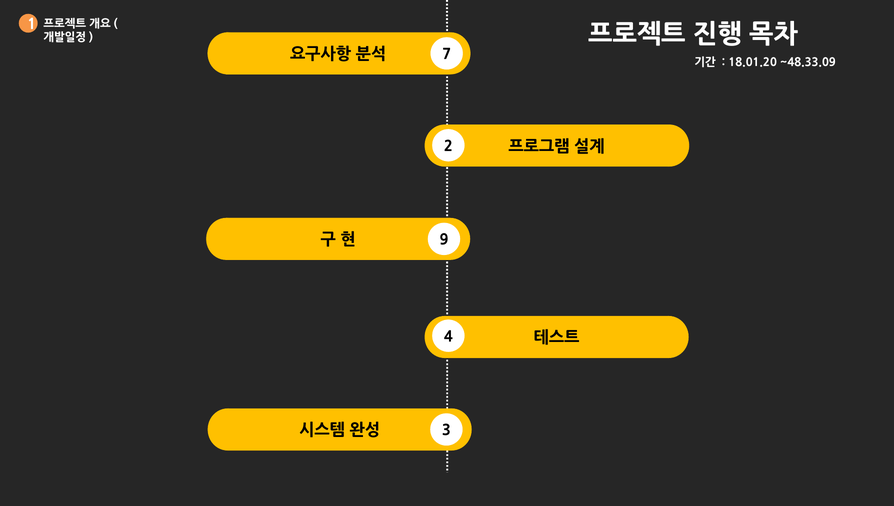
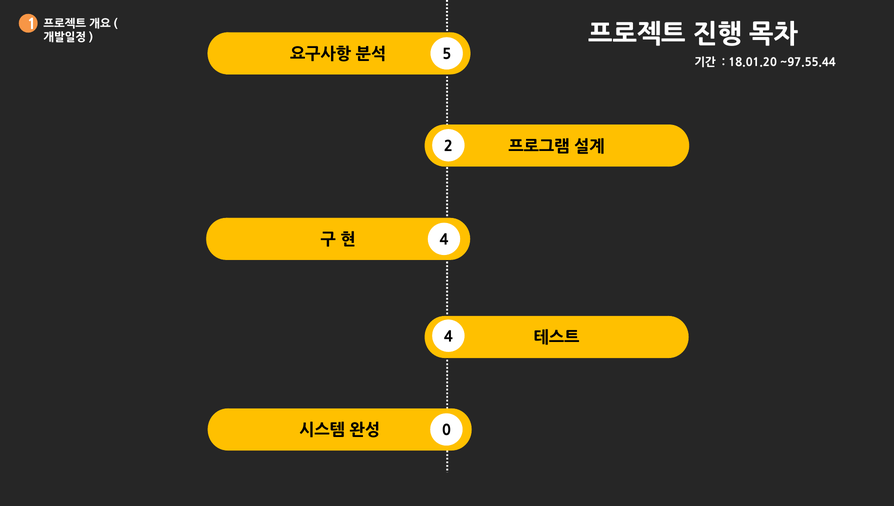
7: 7 -> 5 (447, 54)
~48.33.09: ~48.33.09 -> ~97.55.44 (808, 63)
9: 9 -> 4 (444, 240)
3: 3 -> 0 (446, 431)
